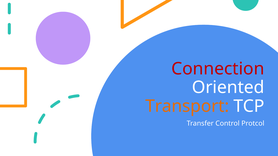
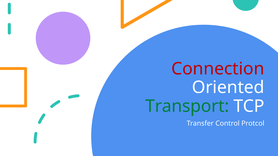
Transport colour: orange -> green (187, 106)
